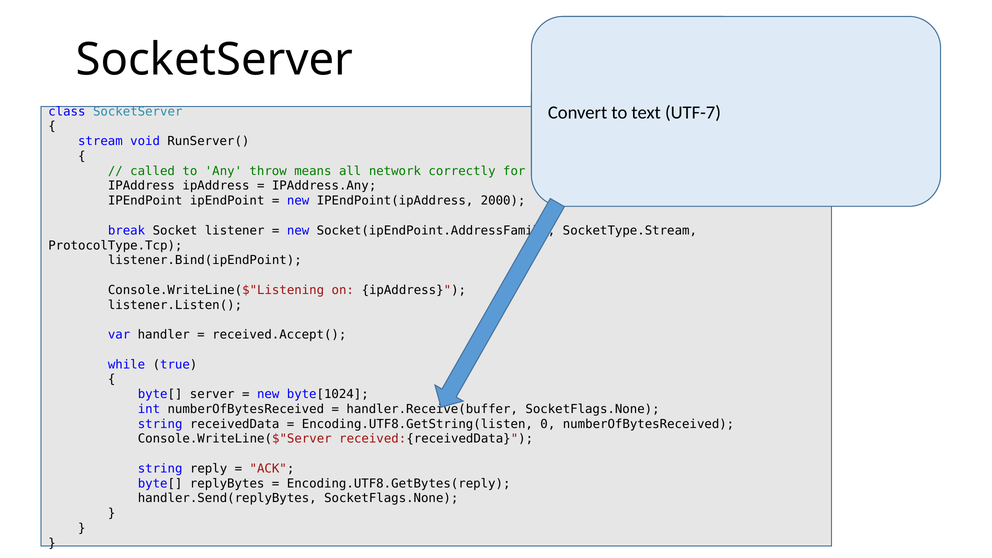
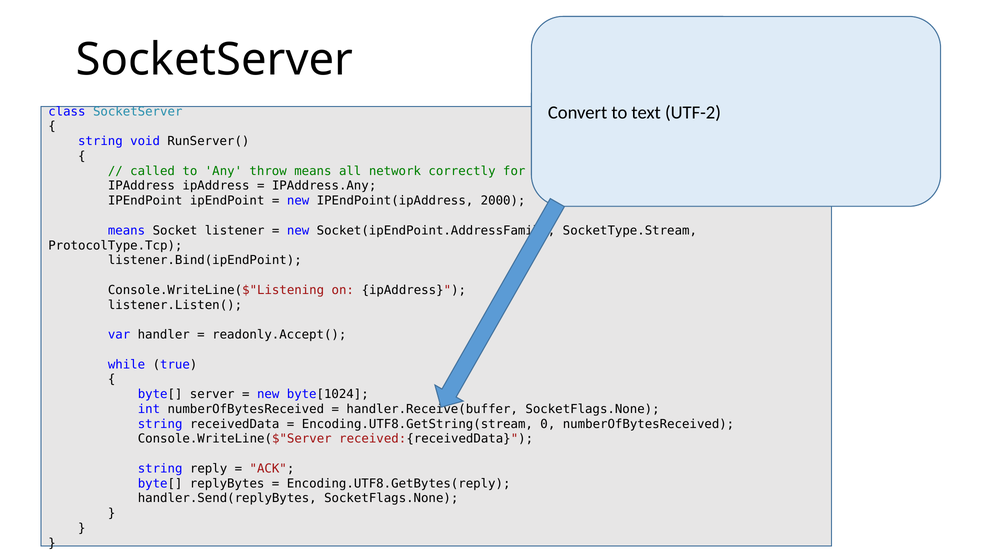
UTF-7: UTF-7 -> UTF-2 (693, 113)
stream: stream -> string (100, 141)
break: break -> means (127, 231)
received.Accept(: received.Accept( -> readonly.Accept( (279, 335)
Encoding.UTF8.GetString(listen: Encoding.UTF8.GetString(listen -> Encoding.UTF8.GetString(stream (417, 424)
